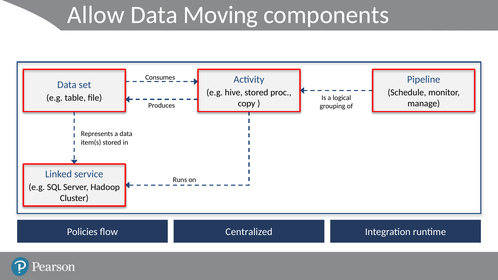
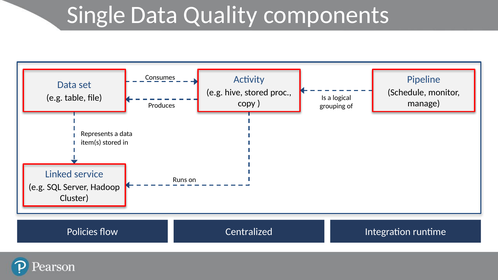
Allow: Allow -> Single (96, 15)
Moving: Moving -> Quality (220, 15)
